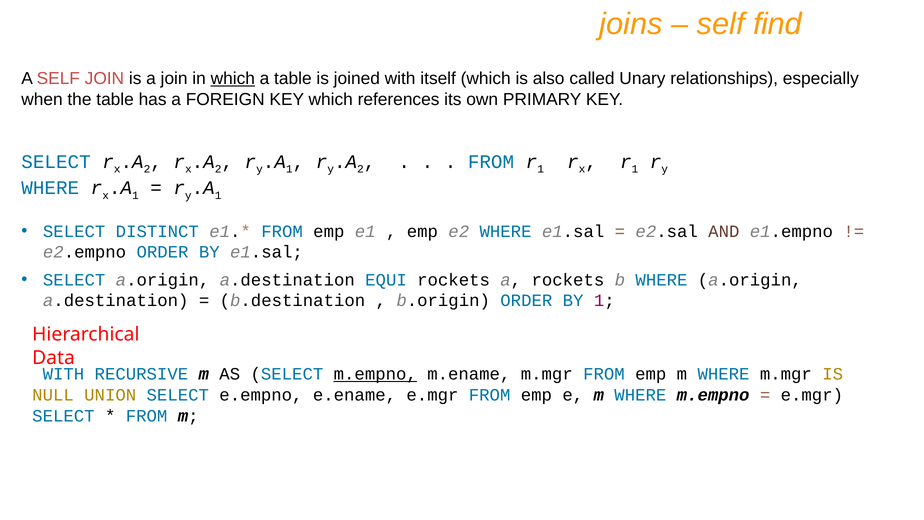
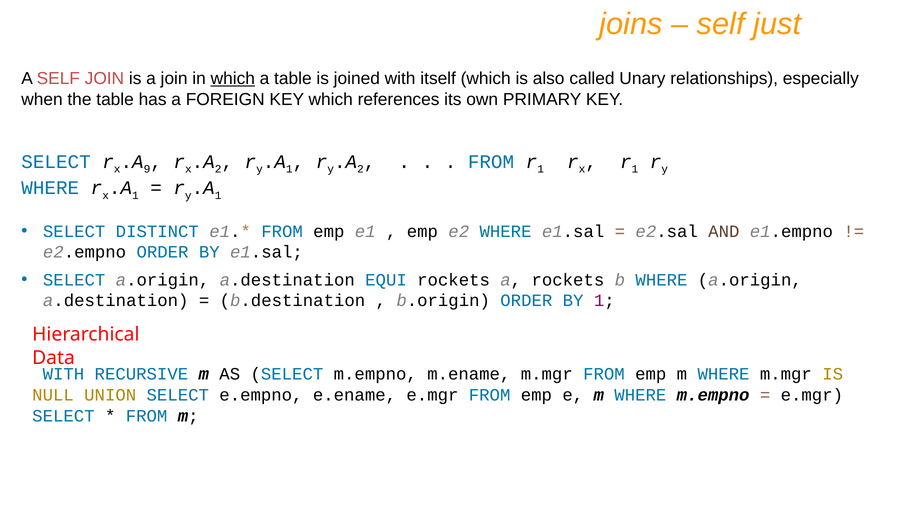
find: find -> just (777, 24)
2: 2 -> 9 (147, 169)
m.empno underline: present -> none (375, 374)
